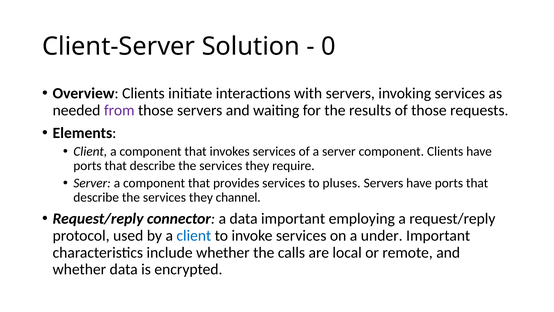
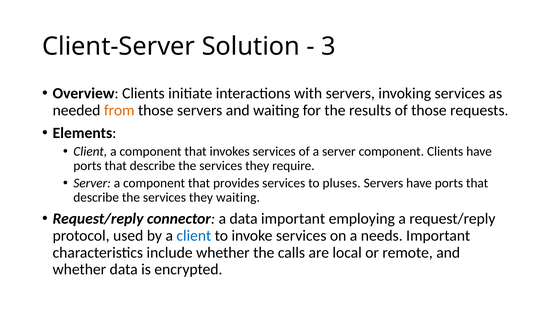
0: 0 -> 3 (329, 47)
from colour: purple -> orange (119, 110)
they channel: channel -> waiting (238, 197)
under: under -> needs (382, 235)
